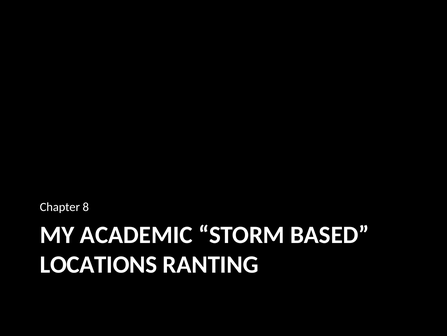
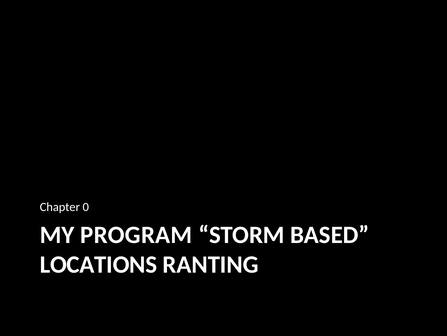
8: 8 -> 0 (86, 207)
ACADEMIC: ACADEMIC -> PROGRAM (136, 234)
